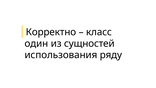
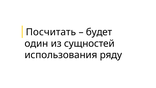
Корректно: Корректно -> Посчитать (51, 32)
класс: класс -> будет (99, 32)
